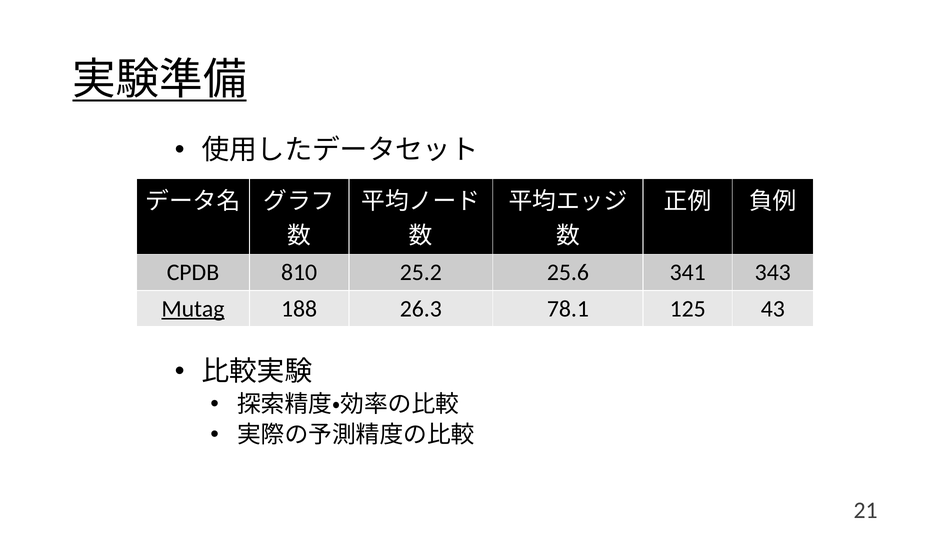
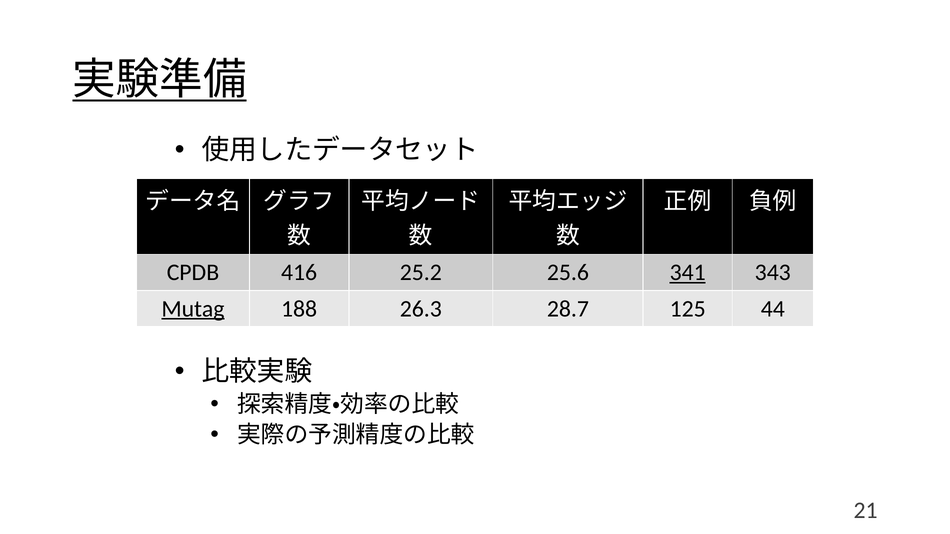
810: 810 -> 416 (299, 273)
341 underline: none -> present (688, 273)
78.1: 78.1 -> 28.7 (568, 309)
43: 43 -> 44 (773, 309)
